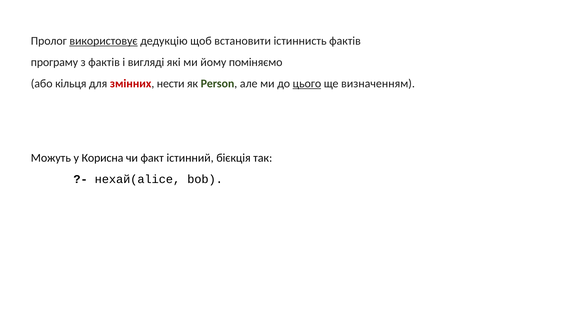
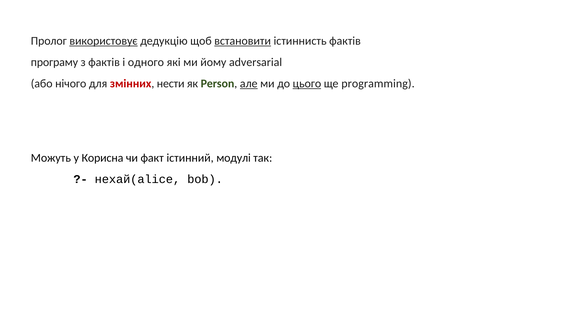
встановити underline: none -> present (243, 41)
вигляді: вигляді -> одного (146, 62)
поміняємо: поміняємо -> adversarial (256, 62)
кільця: кільця -> нічого (71, 83)
але underline: none -> present (249, 83)
визначенням: визначенням -> programming (378, 83)
бієкція: бієкція -> модулі (234, 158)
